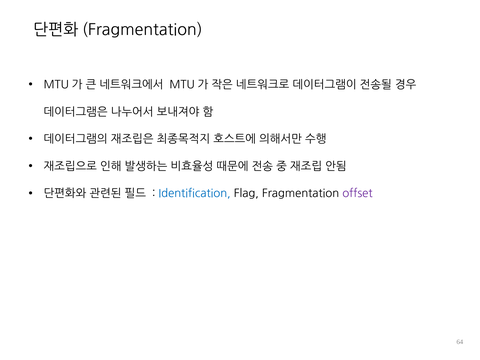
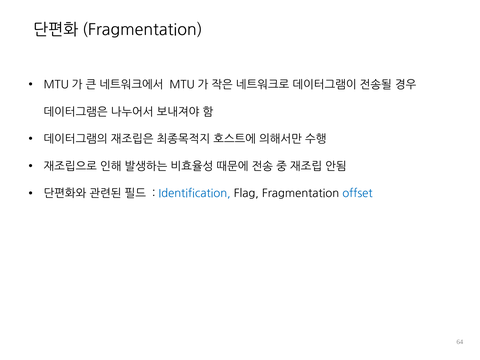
offset colour: purple -> blue (357, 194)
